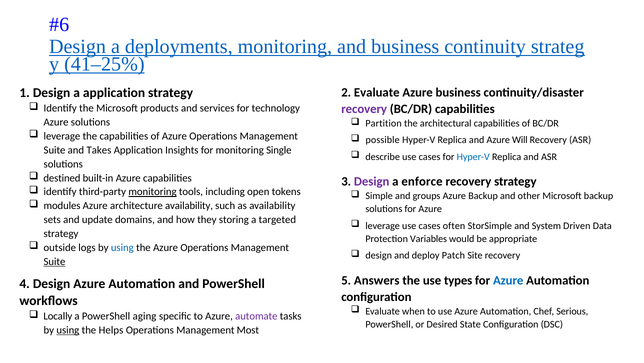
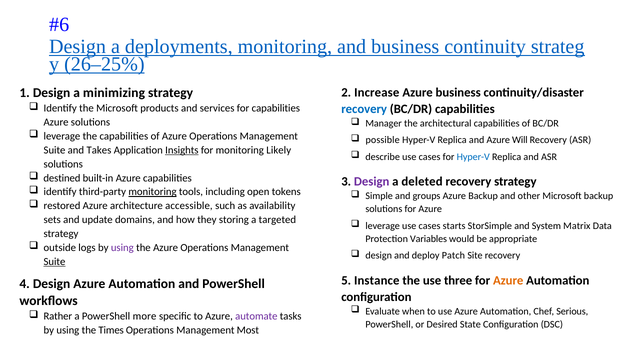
41–25%: 41–25% -> 26–25% (104, 64)
2 Evaluate: Evaluate -> Increase (377, 92)
a application: application -> minimizing (114, 93)
for technology: technology -> capabilities (276, 108)
recovery colour: purple -> blue (364, 109)
Partition: Partition -> Manager (384, 123)
Insights underline: none -> present (182, 150)
Single: Single -> Likely (279, 150)
enforce: enforce -> deleted (422, 181)
modules: modules -> restored (62, 205)
architecture availability: availability -> accessible (189, 205)
often: often -> starts (454, 225)
Driven: Driven -> Matrix (577, 225)
using colour: blue -> purple (122, 247)
Answers: Answers -> Instance (377, 280)
types: types -> three (458, 280)
Azure colour: blue -> orange (508, 280)
Locally: Locally -> Rather (58, 316)
aging: aging -> more (145, 316)
using underline: present -> none (68, 330)
Helps: Helps -> Times (111, 330)
